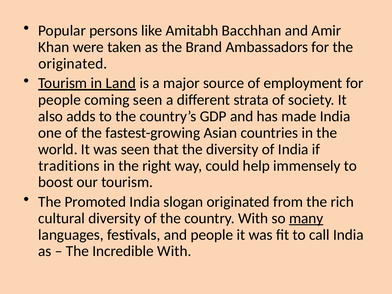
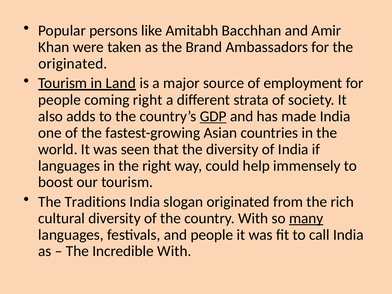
coming seen: seen -> right (148, 100)
GDP underline: none -> present (213, 116)
traditions: traditions -> languages (69, 166)
Promoted: Promoted -> Traditions (95, 202)
